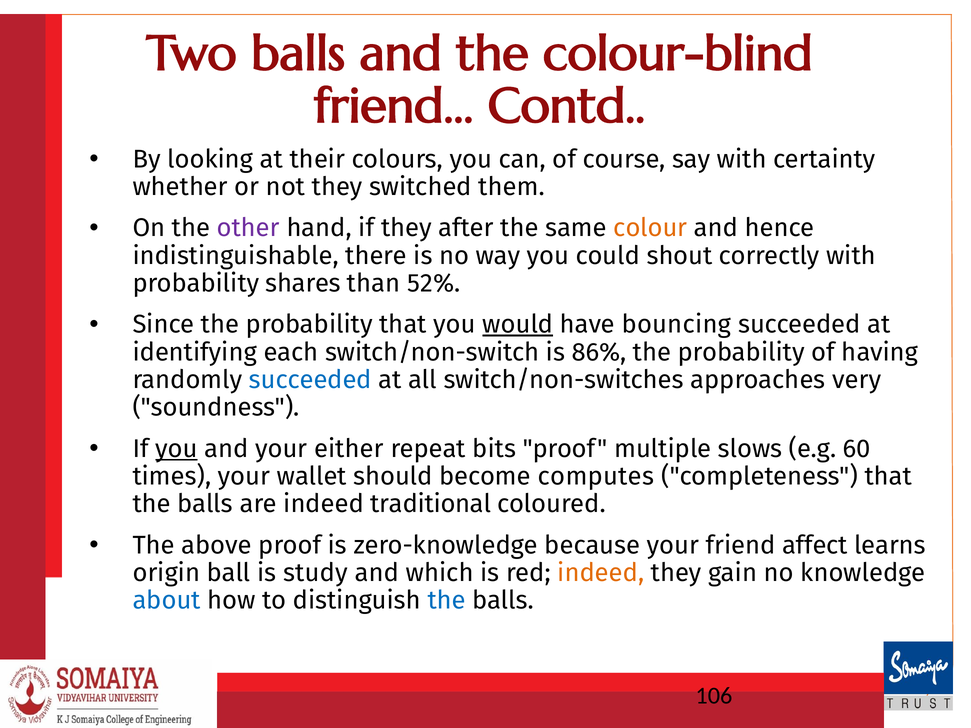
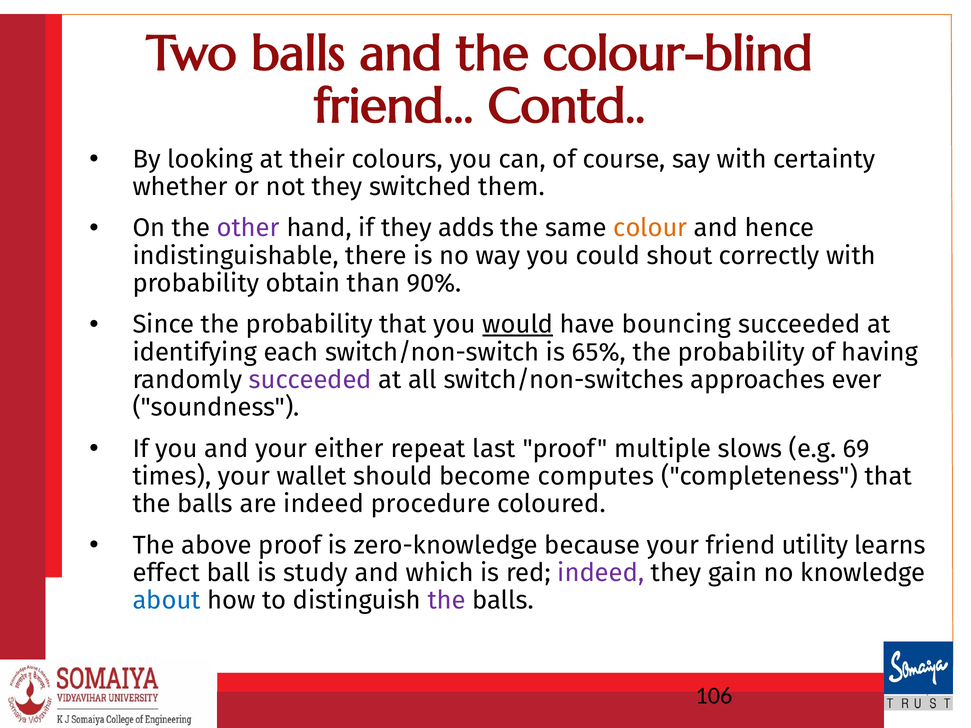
after: after -> adds (466, 228)
shares: shares -> obtain (303, 283)
52%: 52% -> 90% (434, 283)
86%: 86% -> 65% (599, 352)
succeeded colour: blue -> purple (310, 380)
very: very -> ever (857, 380)
you underline: present -> none (177, 449)
bits: bits -> last (494, 449)
60: 60 -> 69 (856, 449)
traditional: traditional -> procedure (431, 504)
affect: affect -> utility (815, 545)
origin: origin -> effect (166, 573)
indeed colour: orange -> purple (601, 573)
the colour: blue -> purple (447, 601)
